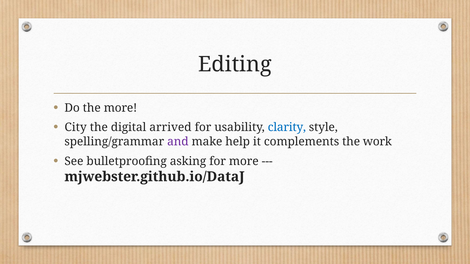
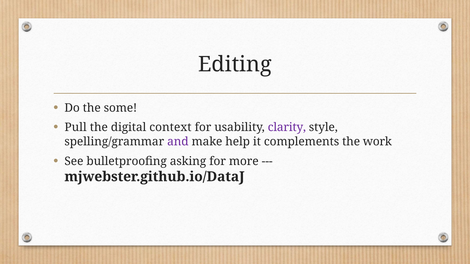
the more: more -> some (120, 108)
City: City -> Pull (76, 128)
arrived: arrived -> context (170, 128)
clarity colour: blue -> purple (287, 128)
